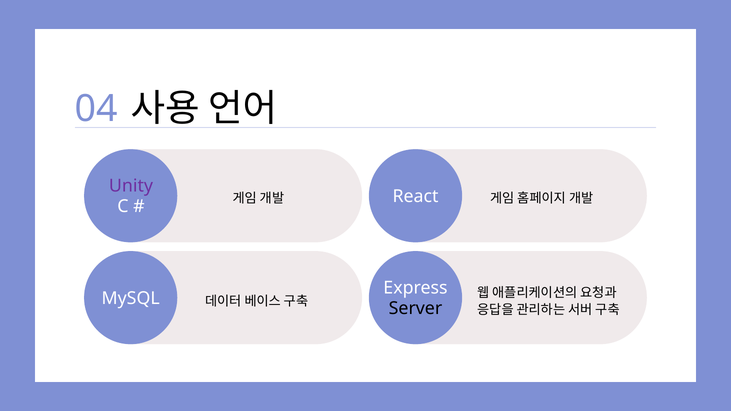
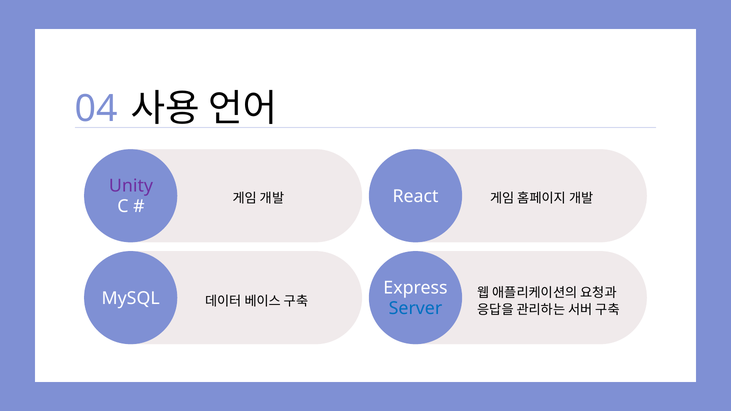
Server colour: black -> blue (415, 309)
